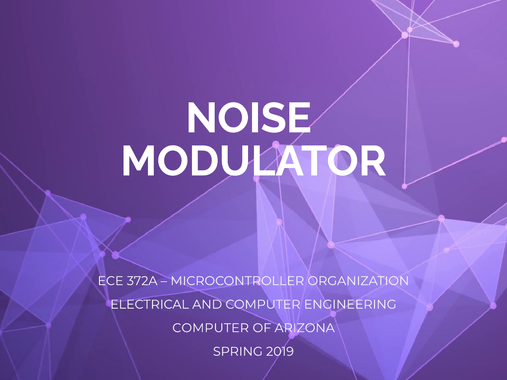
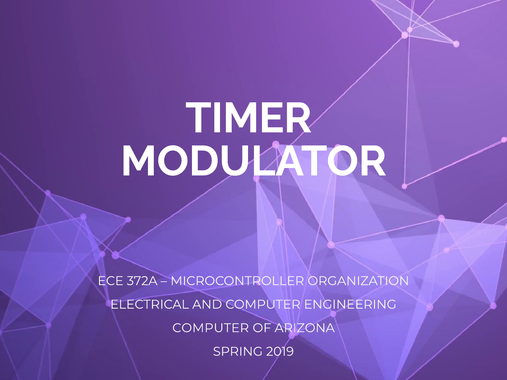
NOISE: NOISE -> TIMER (249, 119)
